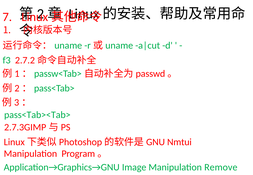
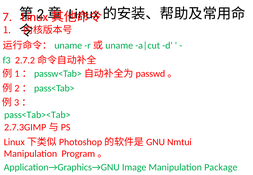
Remove: Remove -> Package (221, 167)
